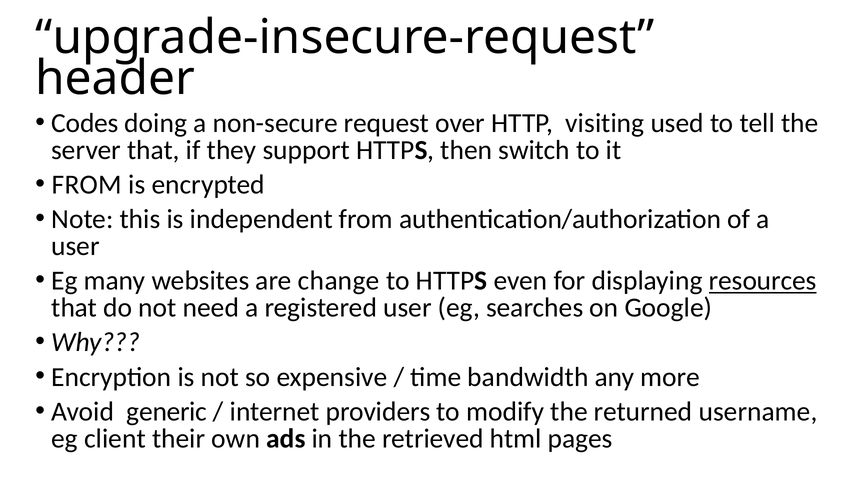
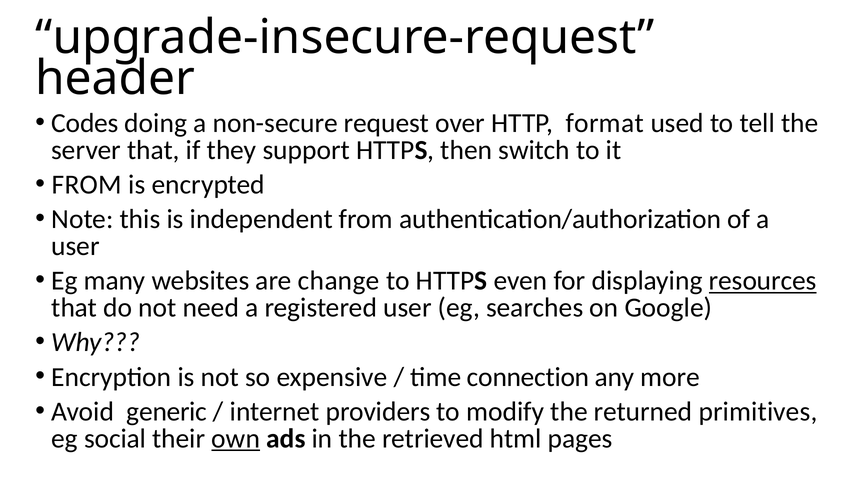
visiting: visiting -> format (605, 123)
bandwidth: bandwidth -> connection (528, 377)
username: username -> primitives (758, 412)
client: client -> social (115, 439)
own underline: none -> present (236, 439)
